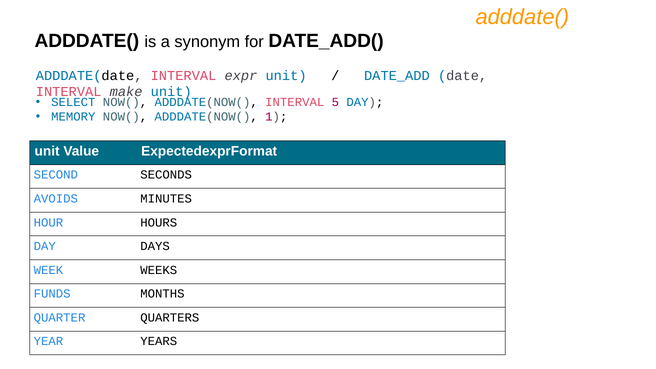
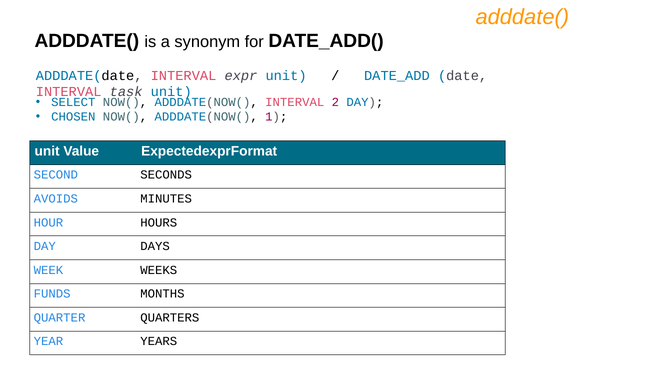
make: make -> task (126, 92)
5: 5 -> 2 (335, 102)
MEMORY: MEMORY -> CHOSEN (73, 117)
